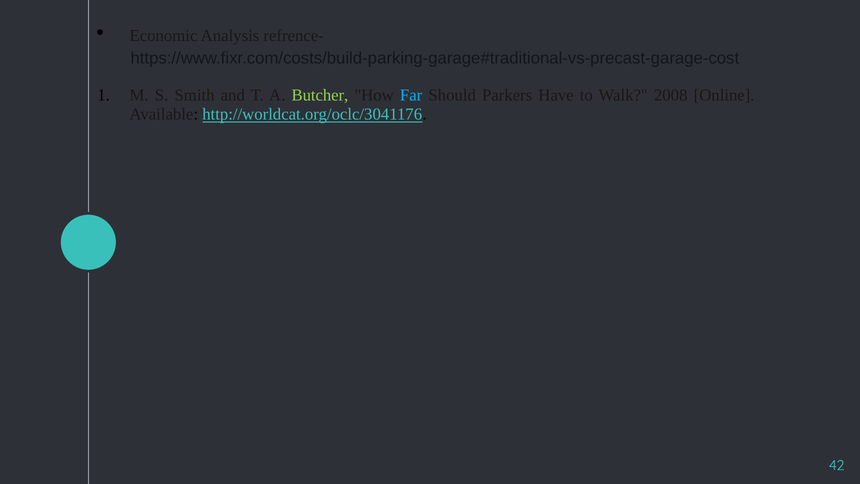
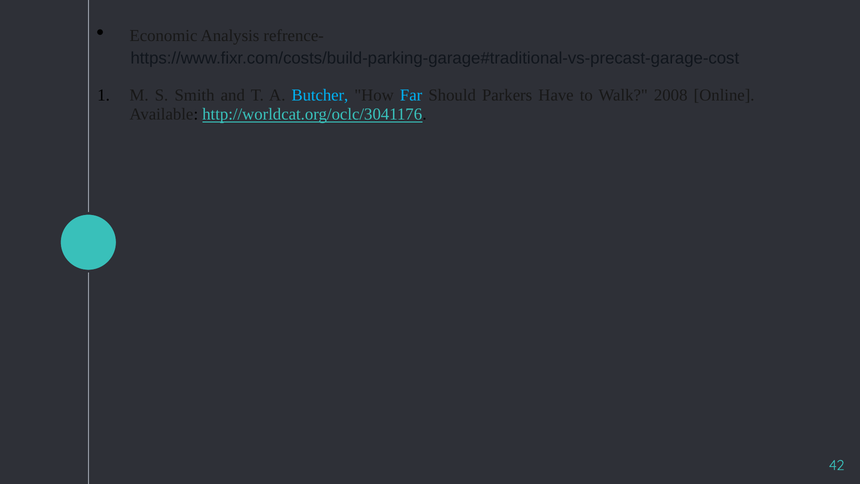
Butcher colour: light green -> light blue (320, 95)
